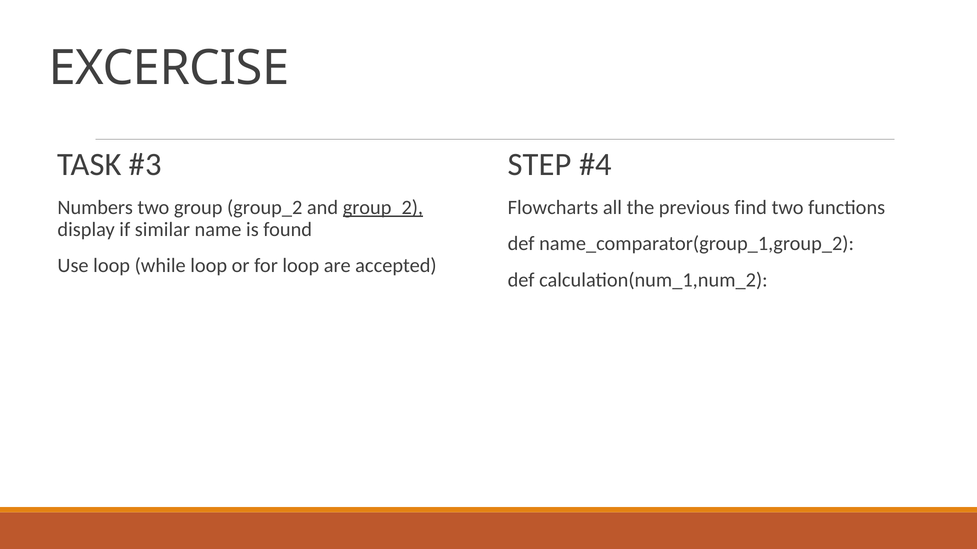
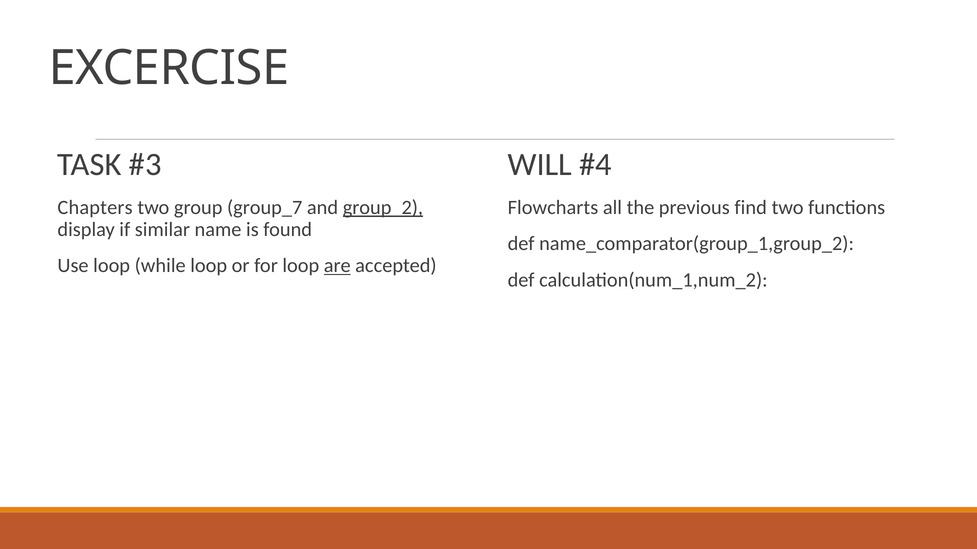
STEP: STEP -> WILL (540, 165)
Numbers: Numbers -> Chapters (95, 208)
group group_2: group_2 -> group_7 (265, 208)
are underline: none -> present (337, 266)
